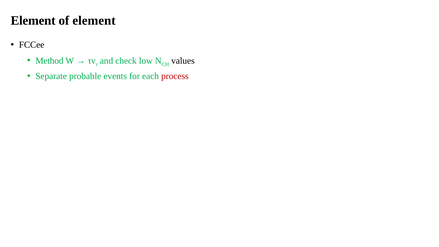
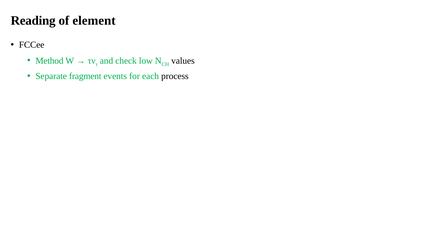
Element: Element -> Reading (33, 21)
probable: probable -> fragment (85, 76)
process colour: red -> black (175, 76)
